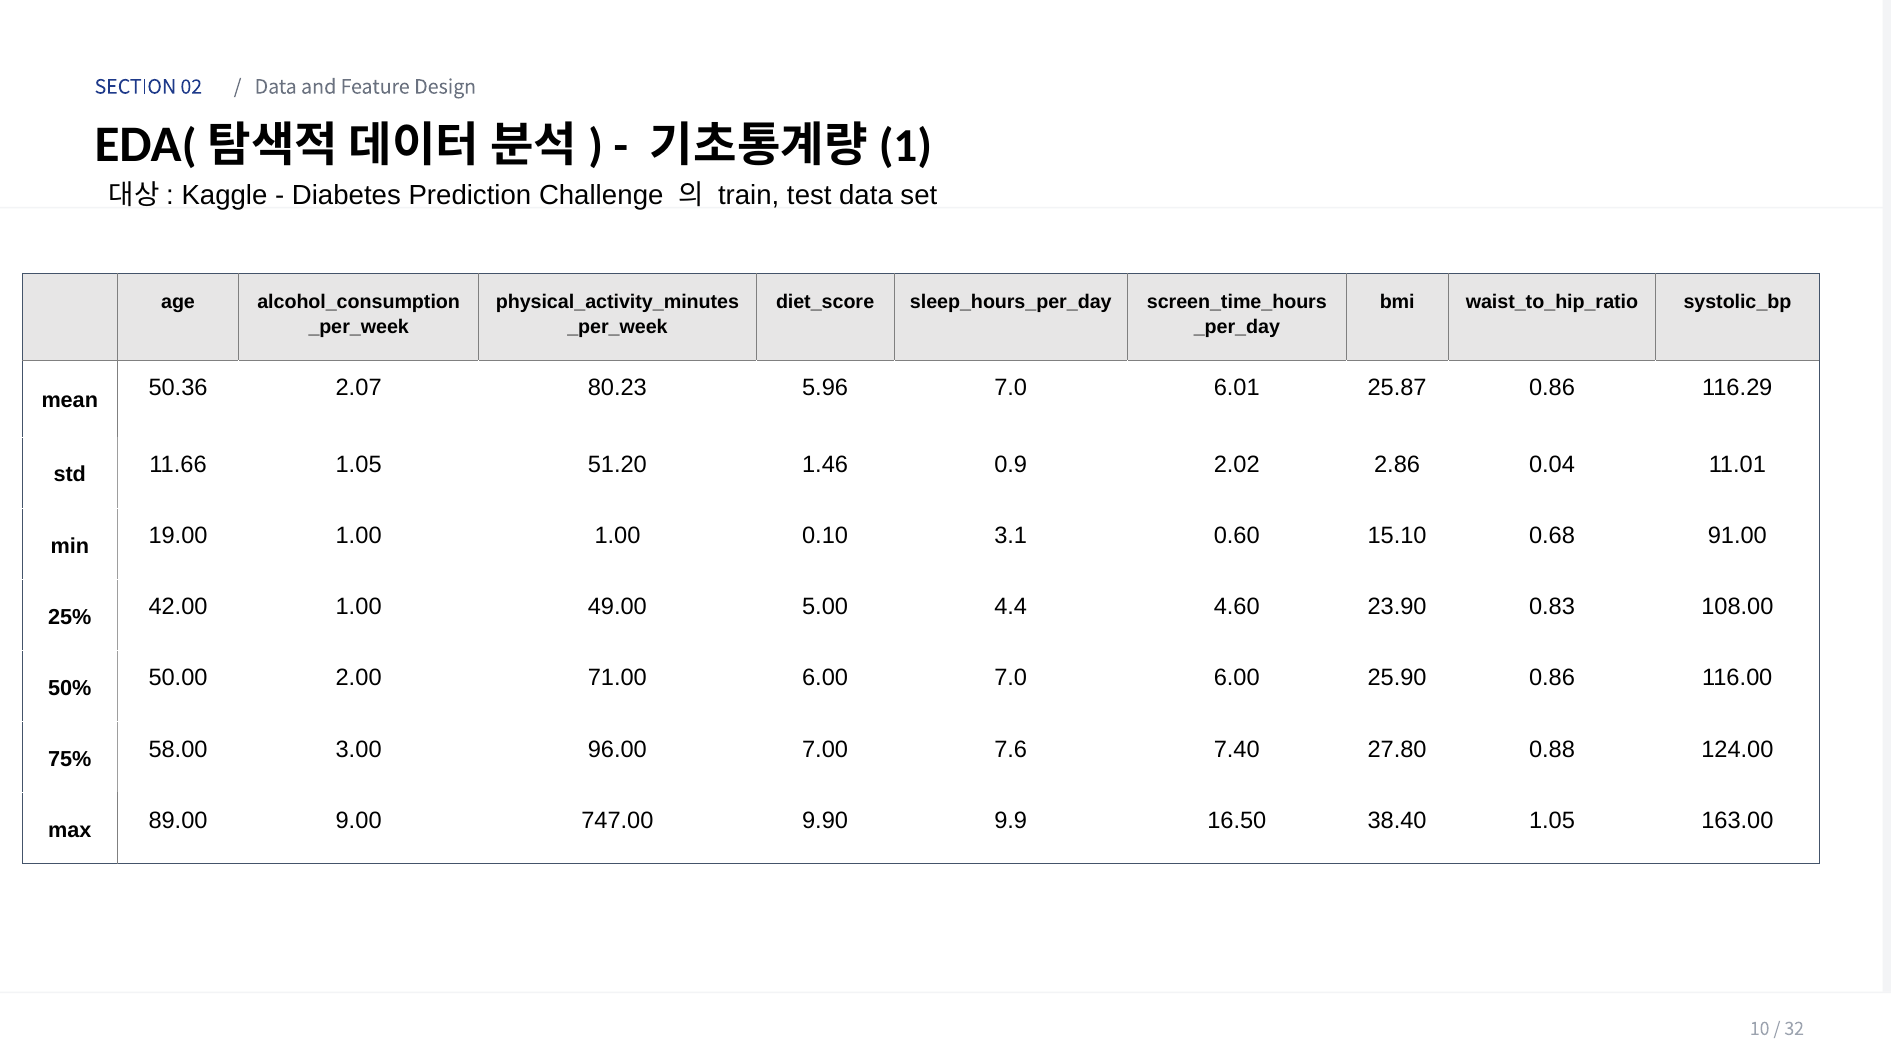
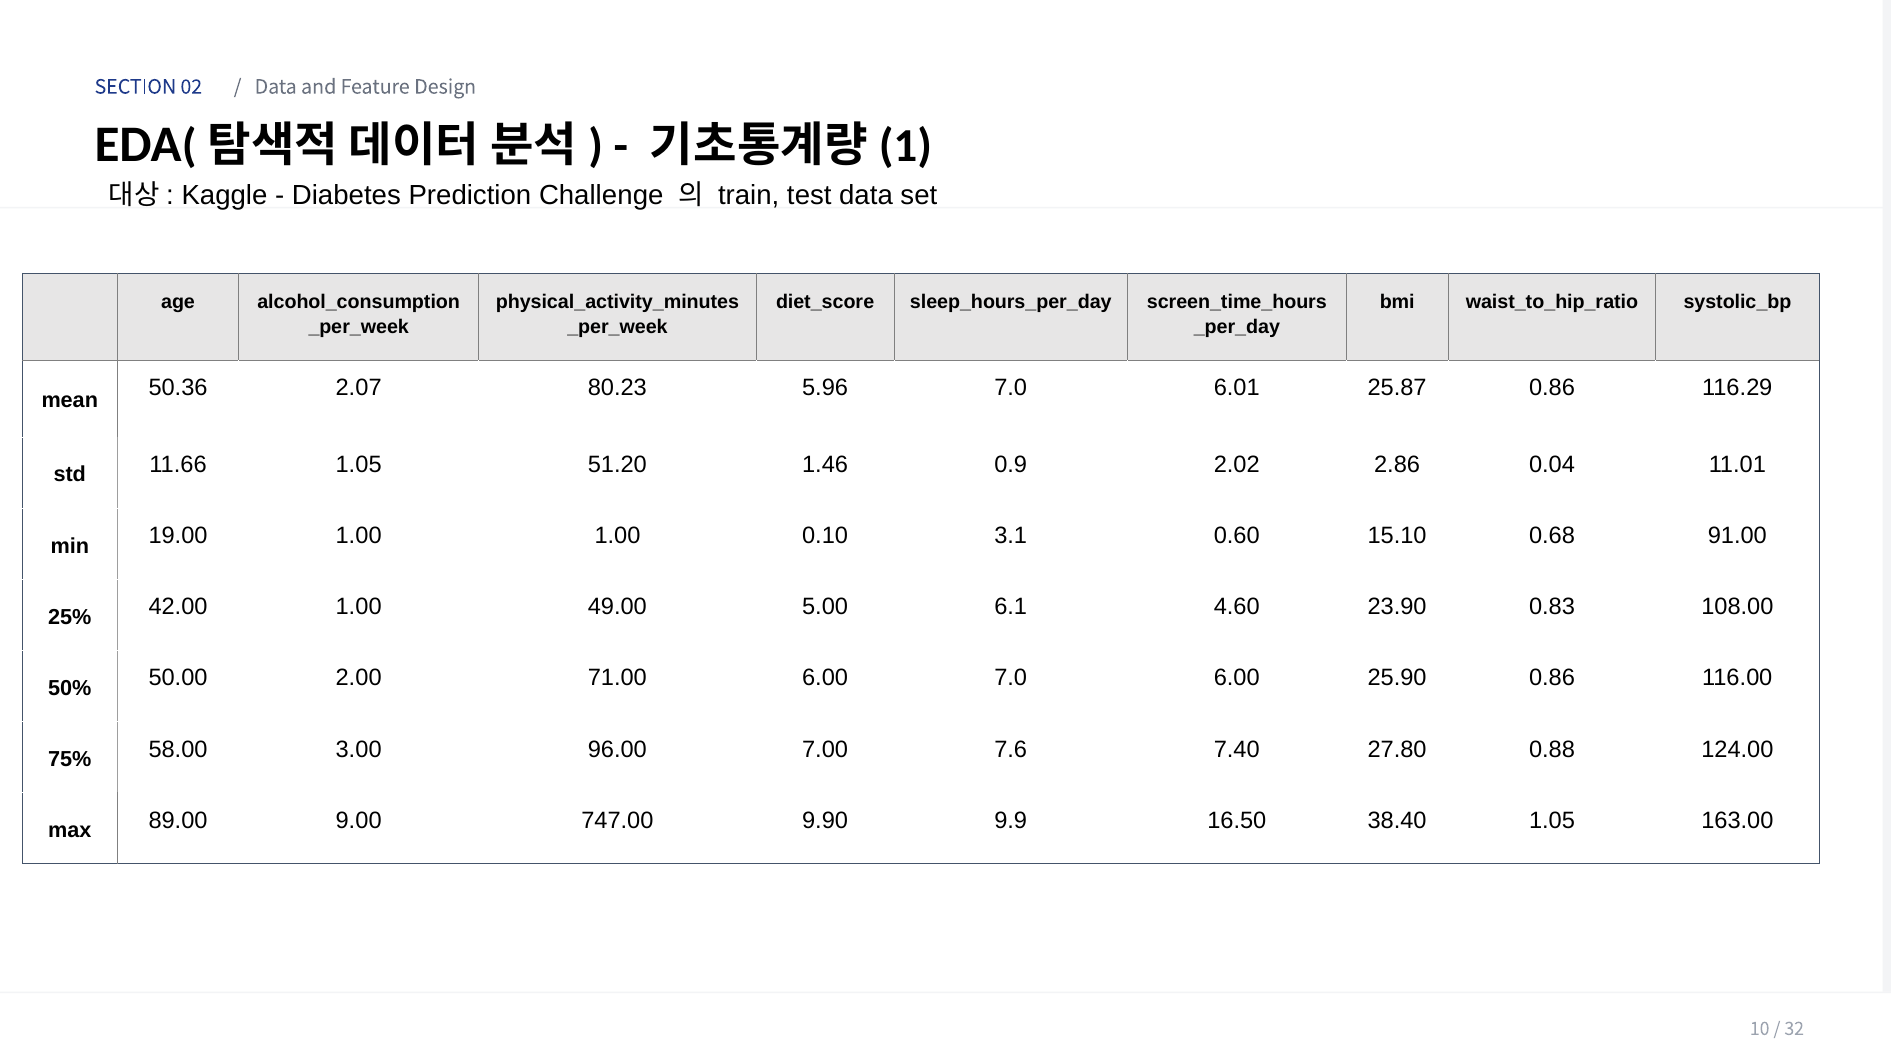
4.4: 4.4 -> 6.1 (1011, 607)
